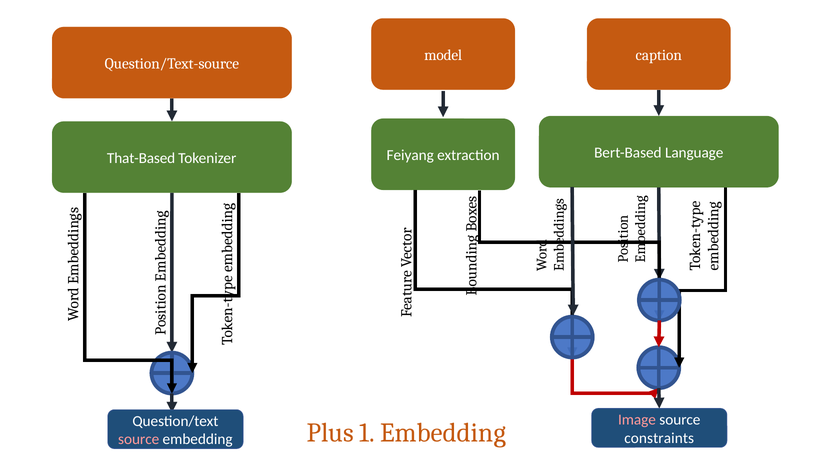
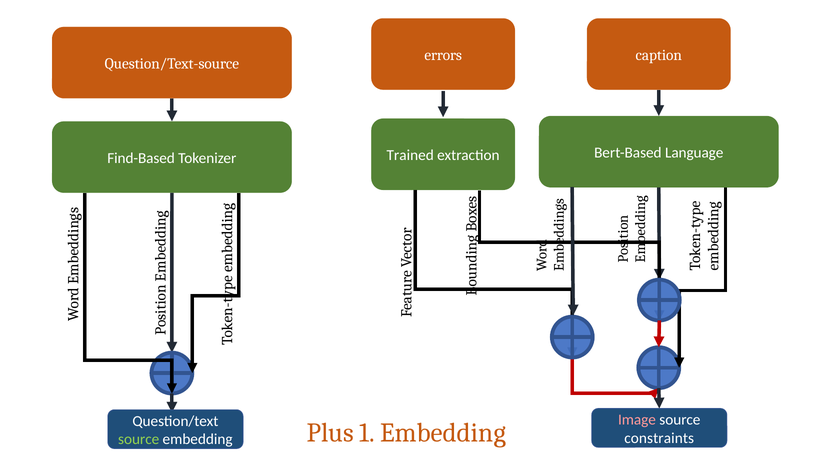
model: model -> errors (443, 55)
Feiyang: Feiyang -> Trained (410, 155)
That-Based: That-Based -> Find-Based (141, 158)
source colour: pink -> light green (139, 440)
